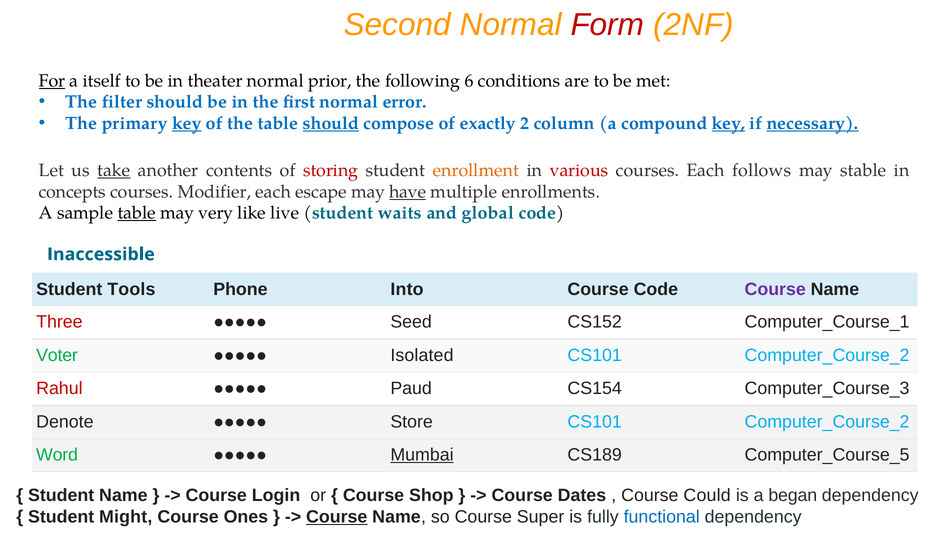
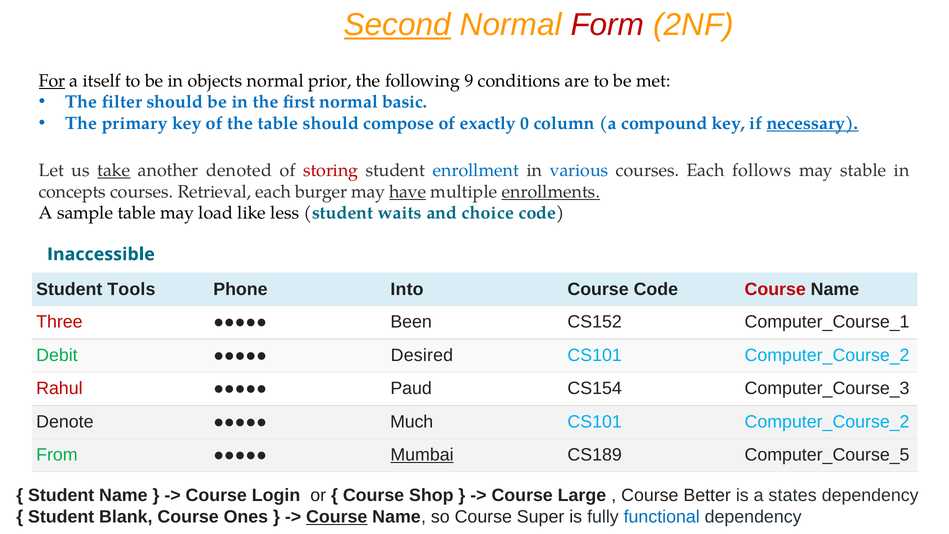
Second underline: none -> present (397, 25)
theater: theater -> objects (215, 81)
6: 6 -> 9 (469, 81)
error: error -> basic (405, 102)
key underline: present -> none (187, 123)
should underline: present -> none (331, 123)
2: 2 -> 0 (525, 123)
key underline: present -> none (729, 123)
contents: contents -> denoted (239, 170)
enrollment colour: orange -> blue (476, 170)
various colour: red -> blue (579, 170)
Modifier: Modifier -> Retrieval (214, 192)
escape: escape -> burger (321, 192)
enrollments underline: none -> present (551, 192)
table underline: present -> none (137, 213)
very: very -> load (216, 213)
live: live -> less (285, 213)
global: global -> choice (488, 213)
Course colour: purple -> red (775, 289)
Seed: Seed -> Been (411, 322)
Voter: Voter -> Debit (57, 355)
Isolated: Isolated -> Desired (422, 355)
Store: Store -> Much (412, 422)
Word: Word -> From (57, 455)
Dates: Dates -> Large (582, 495)
Could: Could -> Better (707, 495)
began: began -> states (793, 495)
Might: Might -> Blank (126, 517)
